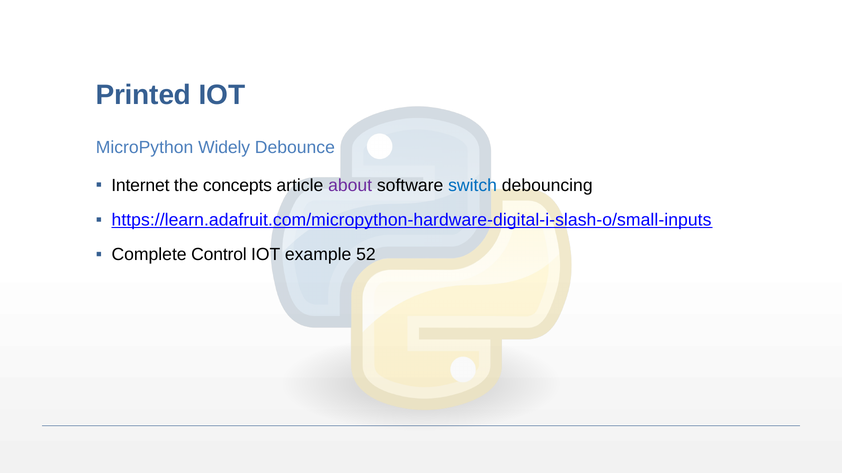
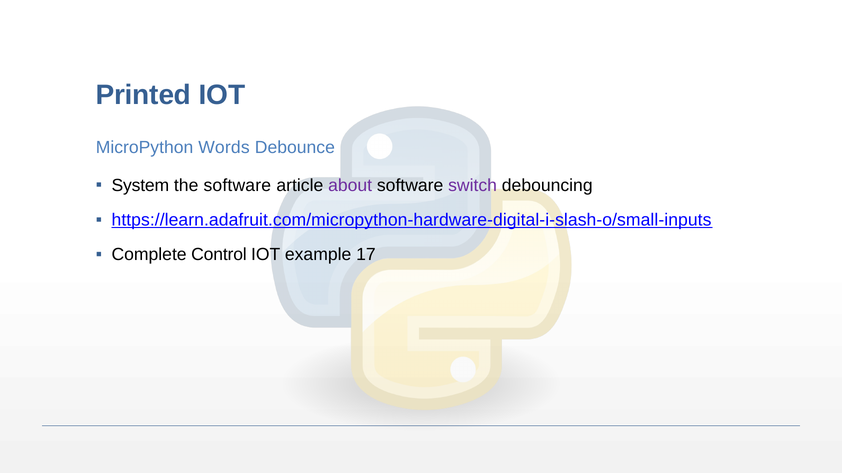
Widely: Widely -> Words (224, 148)
Internet: Internet -> System (140, 185)
the concepts: concepts -> software (237, 185)
switch colour: blue -> purple (473, 185)
52: 52 -> 17 (366, 255)
